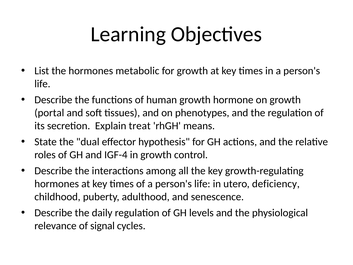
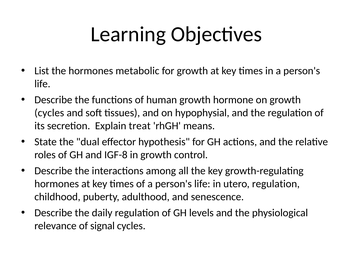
portal: portal -> cycles (49, 113)
phenotypes: phenotypes -> hypophysial (202, 113)
IGF-4: IGF-4 -> IGF-8 (116, 155)
utero deficiency: deficiency -> regulation (276, 184)
